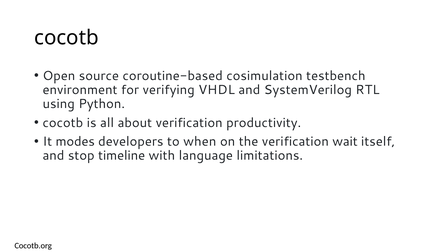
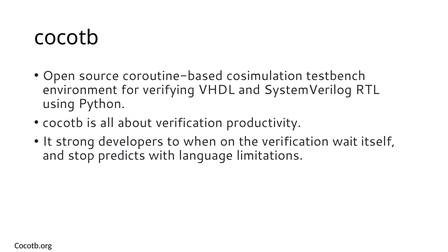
modes: modes -> strong (75, 142)
timeline: timeline -> predicts (122, 156)
